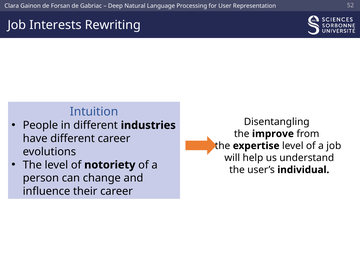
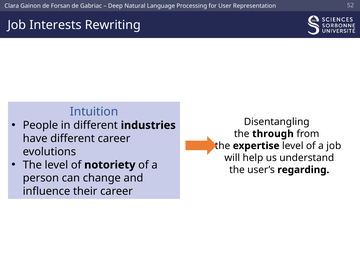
improve: improve -> through (273, 134)
individual: individual -> regarding (303, 170)
